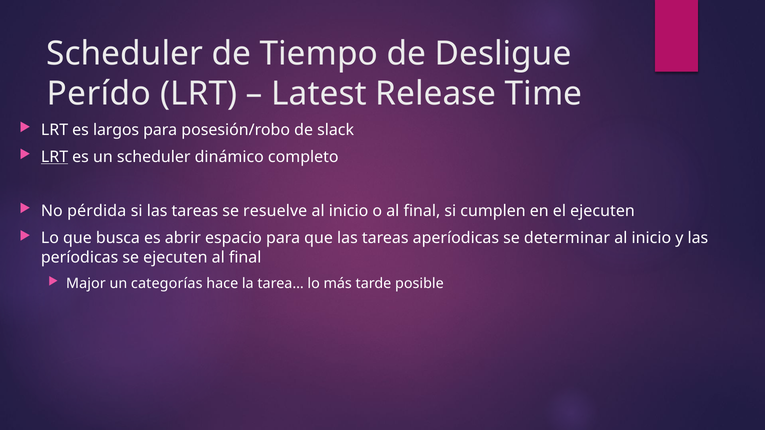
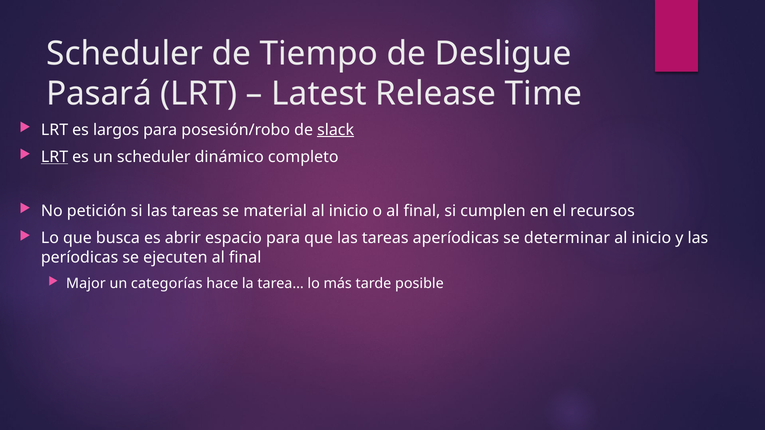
Perído: Perído -> Pasará (99, 94)
slack underline: none -> present (336, 130)
pérdida: pérdida -> petición (97, 211)
resuelve: resuelve -> material (275, 211)
el ejecuten: ejecuten -> recursos (602, 211)
